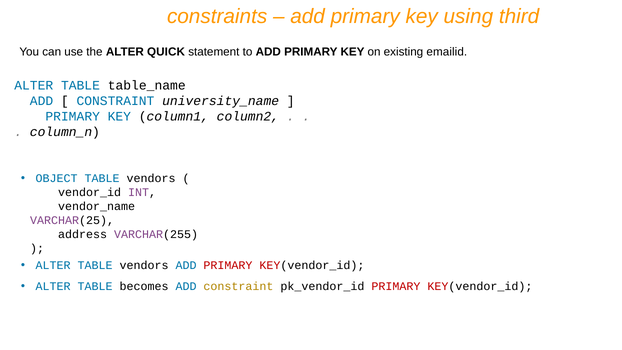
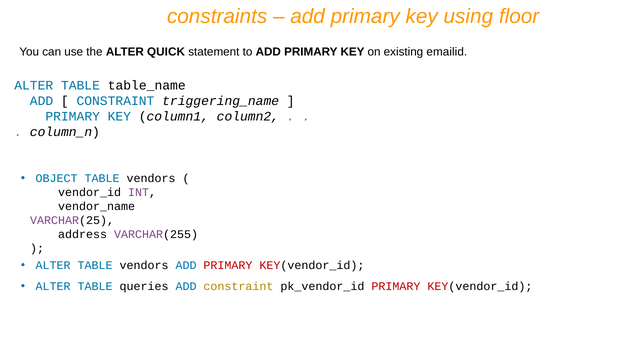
third: third -> floor (519, 16)
university_name: university_name -> triggering_name (221, 101)
becomes: becomes -> queries (144, 286)
